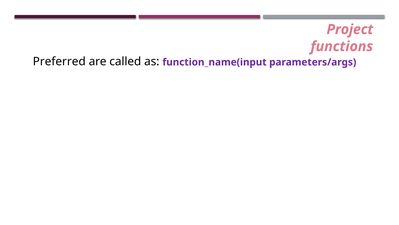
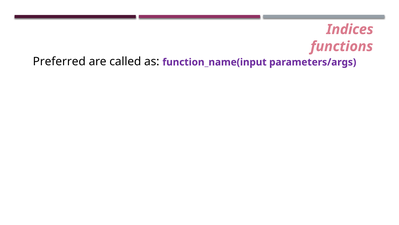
Project: Project -> Indices (350, 29)
